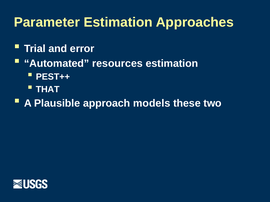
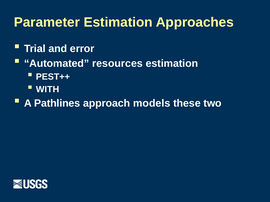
THAT: THAT -> WITH (48, 90)
Plausible: Plausible -> Pathlines (57, 103)
